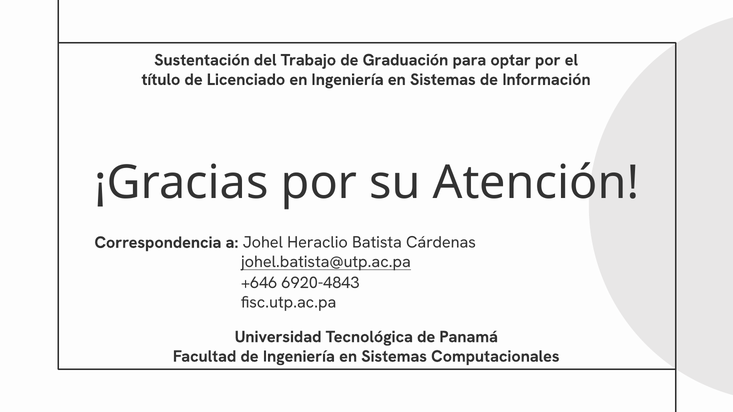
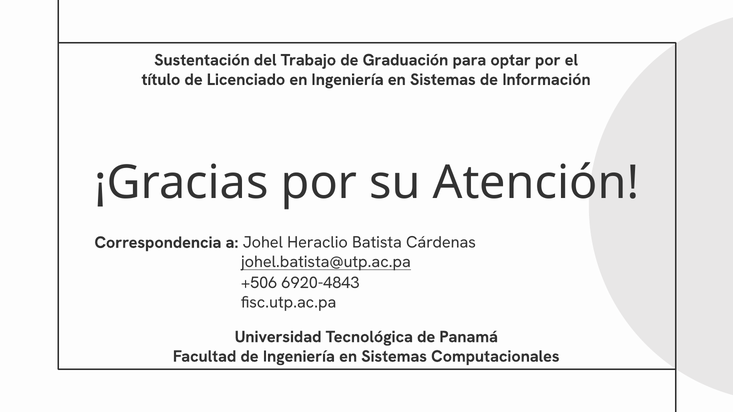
+646: +646 -> +506 (259, 283)
